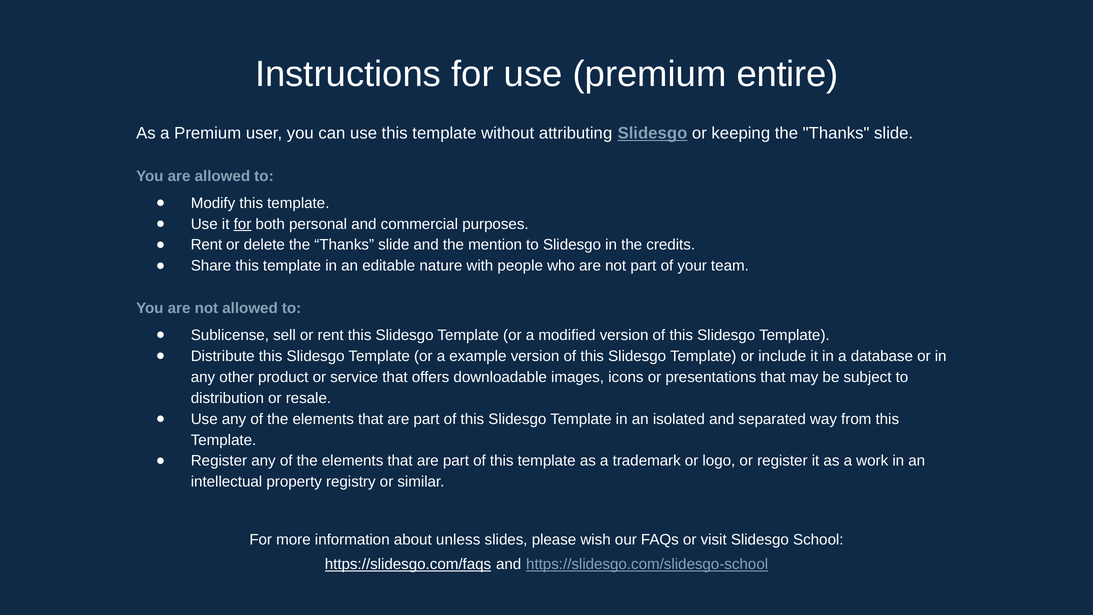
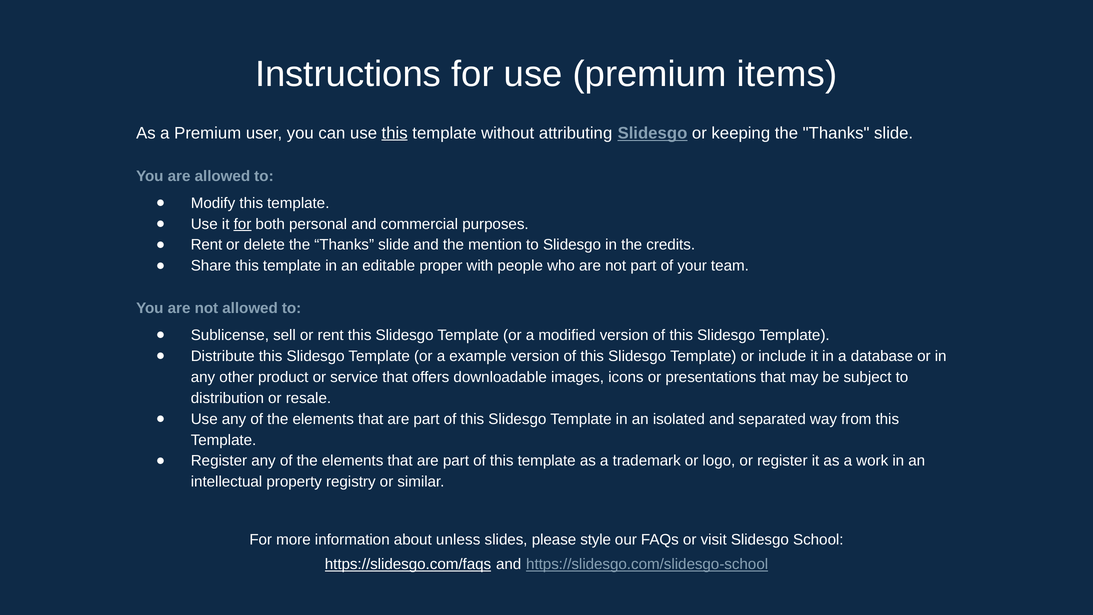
entire: entire -> items (787, 74)
this underline: none -> present (395, 133)
nature: nature -> proper (441, 266)
wish: wish -> style (596, 540)
